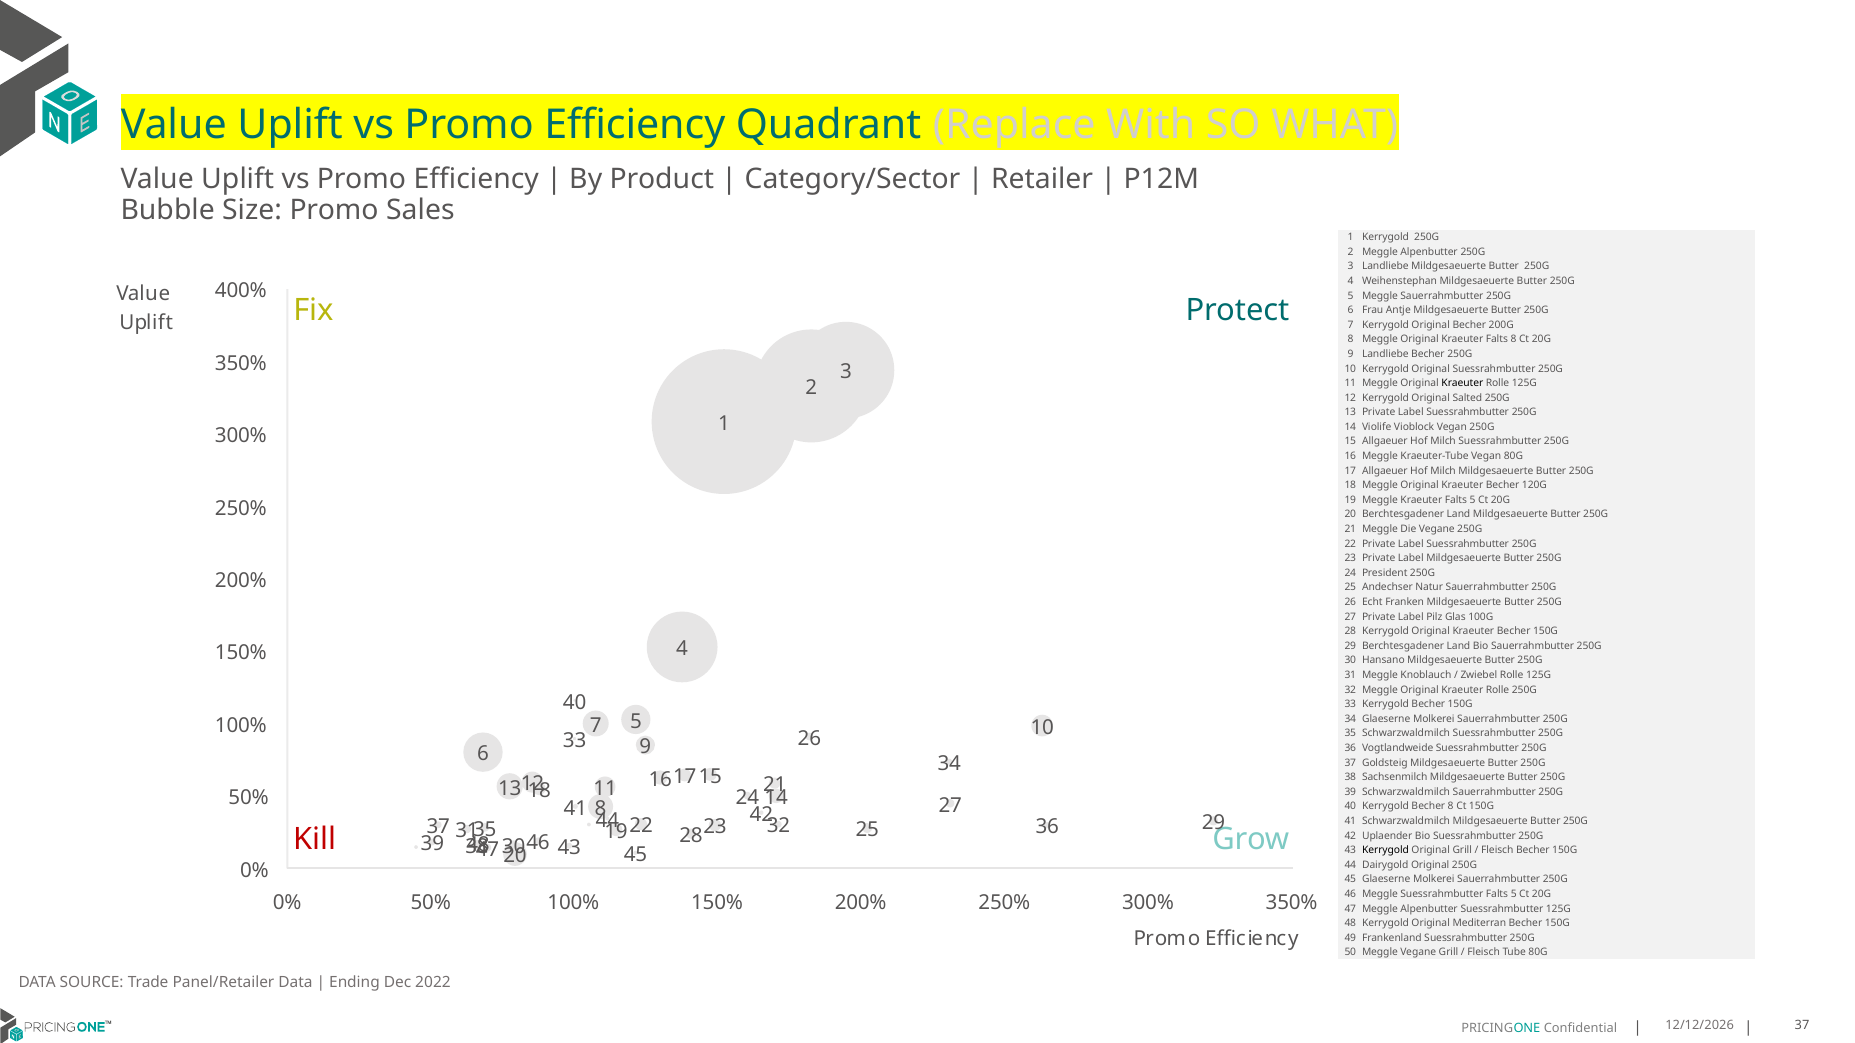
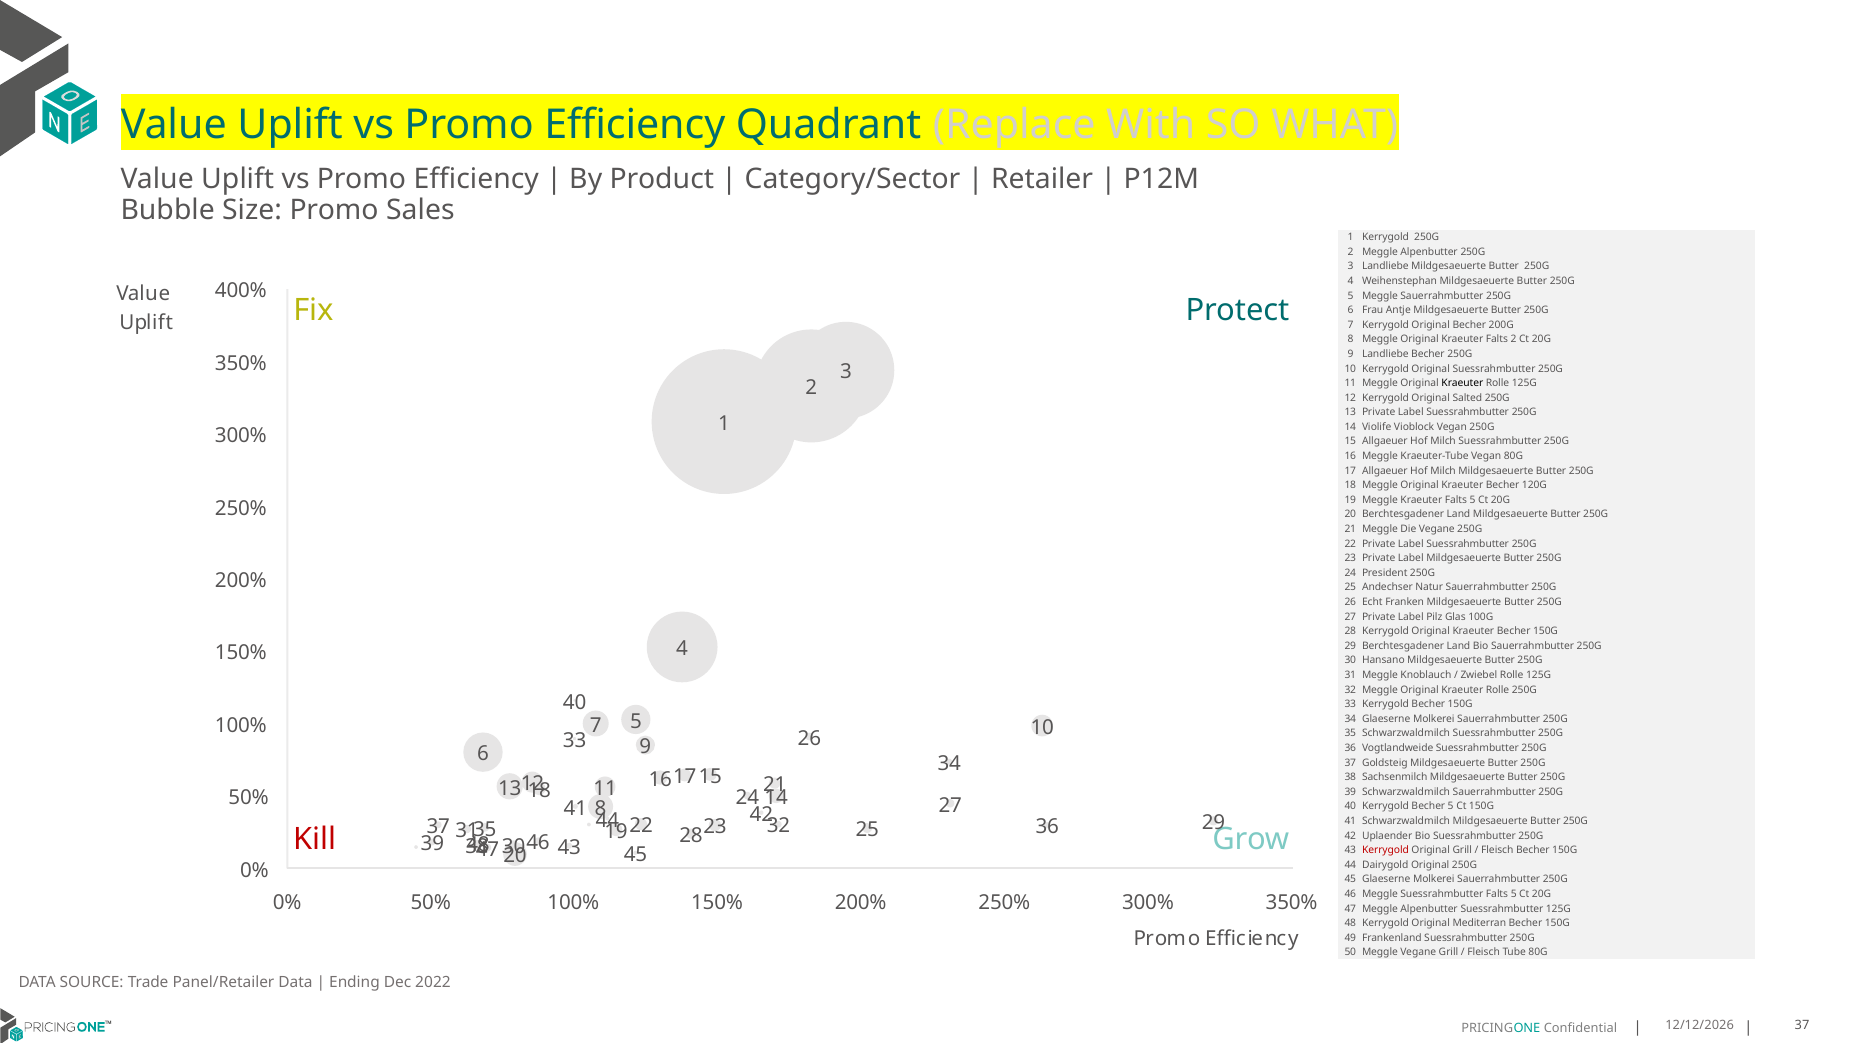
Falts 8: 8 -> 2 (1514, 340)
Becher 8: 8 -> 5 (1451, 807)
Kerrygold colour: black -> red (1386, 851)
